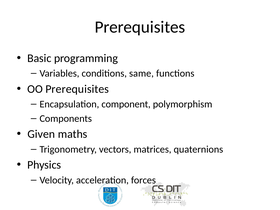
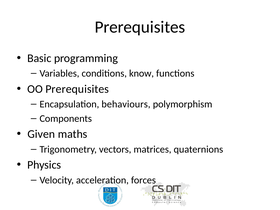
same: same -> know (142, 73)
component: component -> behaviours (126, 104)
